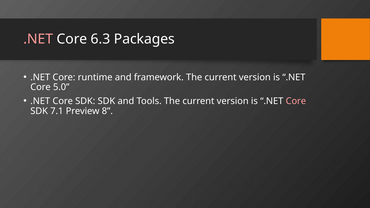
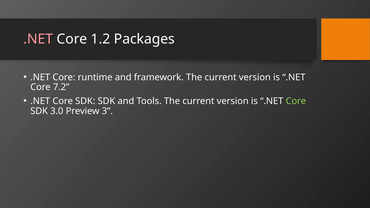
6.3: 6.3 -> 1.2 (101, 39)
5.0: 5.0 -> 7.2 (61, 87)
Core colour: pink -> light green (296, 101)
7.1: 7.1 -> 3.0 (57, 111)
8: 8 -> 3 (107, 111)
